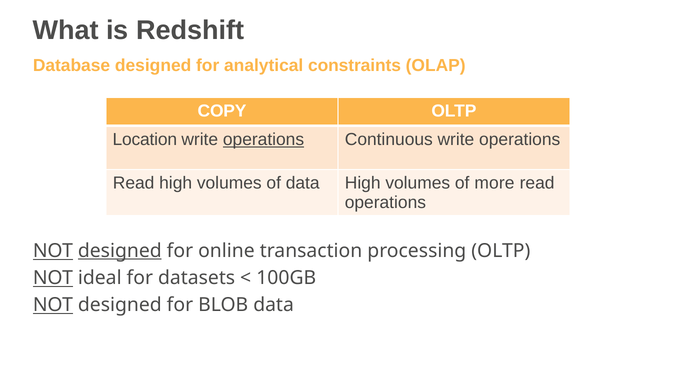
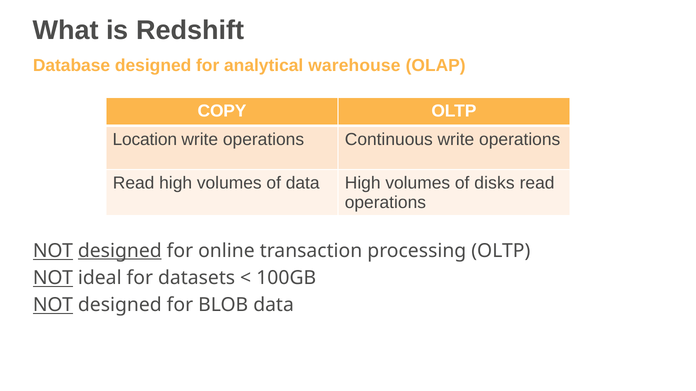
constraints: constraints -> warehouse (354, 65)
operations underline: present -> none (264, 140)
more: more -> disks (494, 183)
